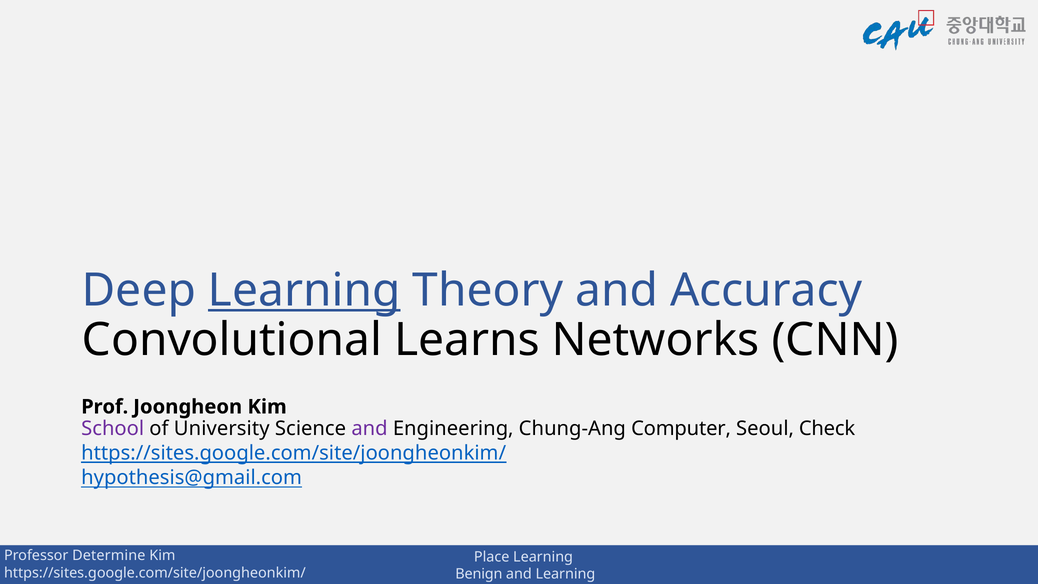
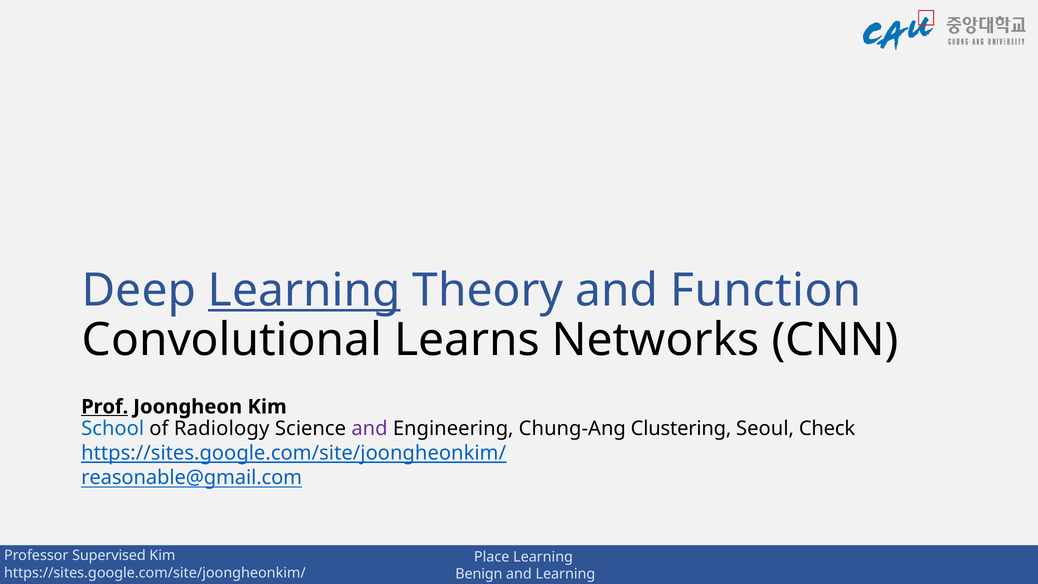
Accuracy: Accuracy -> Function (766, 290)
Prof underline: none -> present (105, 407)
School colour: purple -> blue (113, 429)
University: University -> Radiology (222, 429)
Computer: Computer -> Clustering (681, 429)
hypothesis@gmail.com: hypothesis@gmail.com -> reasonable@gmail.com (192, 478)
Determine: Determine -> Supervised (109, 555)
